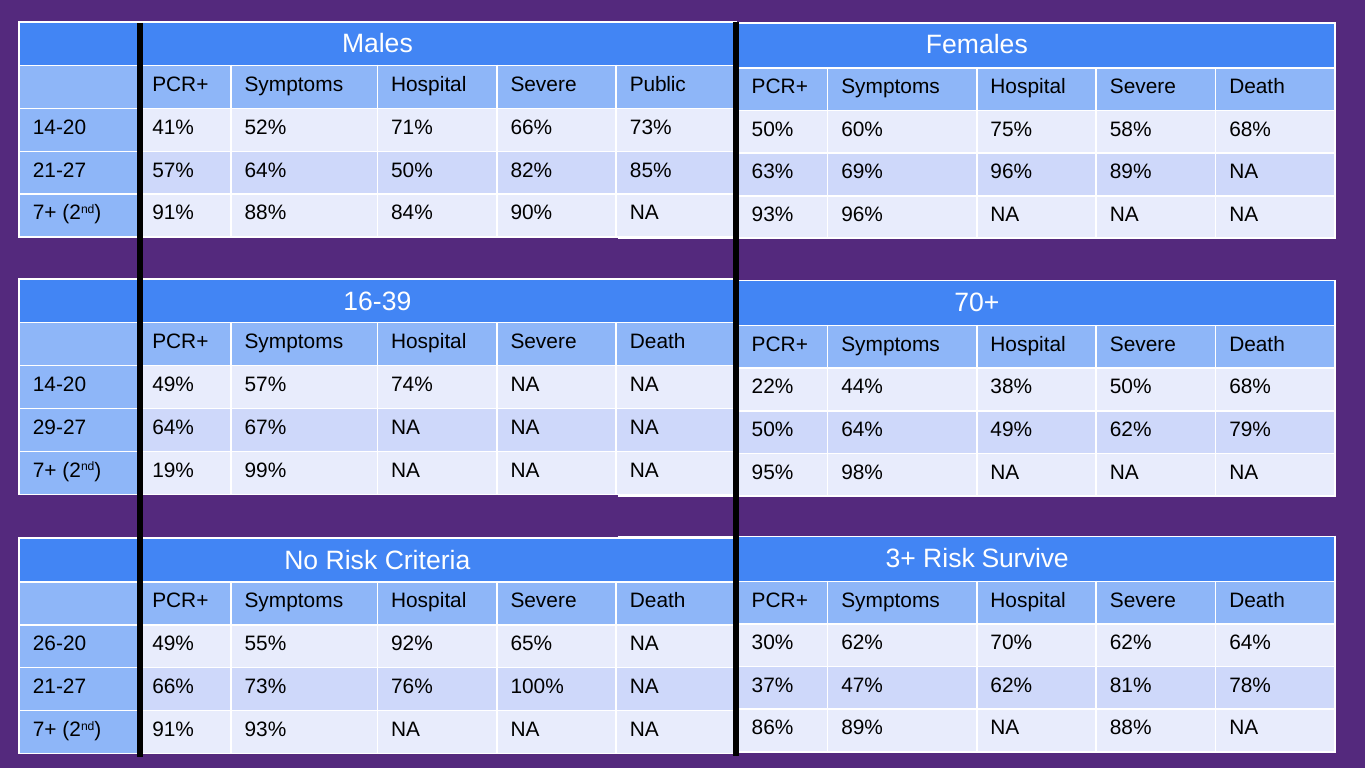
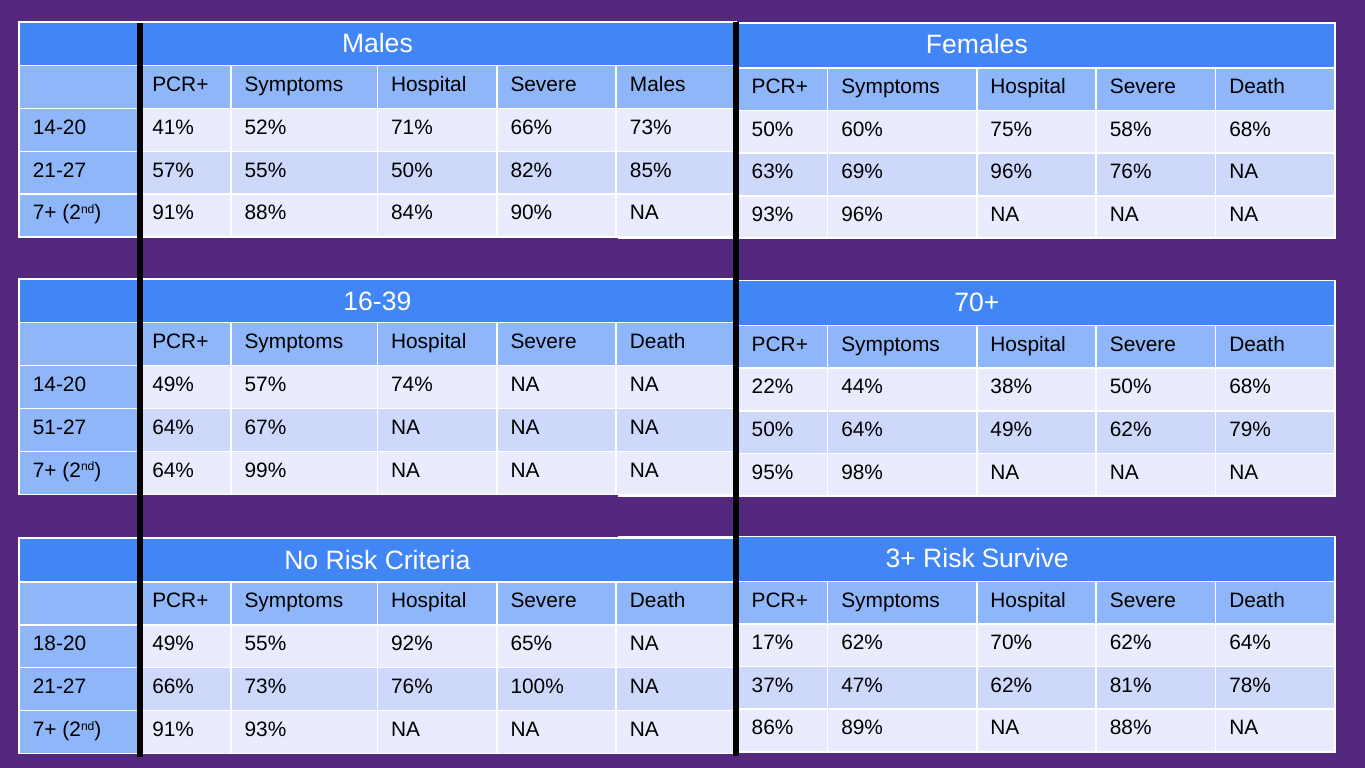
Severe Public: Public -> Males (658, 84)
57% 64%: 64% -> 55% (265, 170)
96% 89%: 89% -> 76% (1131, 172)
29-27: 29-27 -> 51-27 (60, 427)
2nd 19%: 19% -> 64% (173, 470)
30%: 30% -> 17% (773, 643)
26-20: 26-20 -> 18-20 (60, 643)
